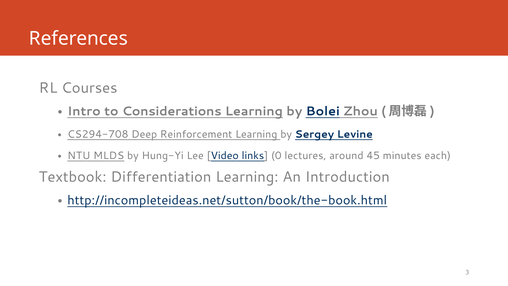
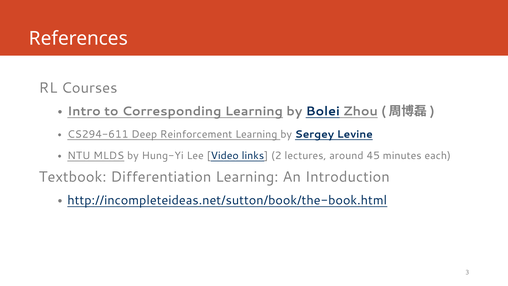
Considerations: Considerations -> Corresponding (172, 111)
CS294-708: CS294-708 -> CS294-611 (98, 134)
0: 0 -> 2 (276, 156)
